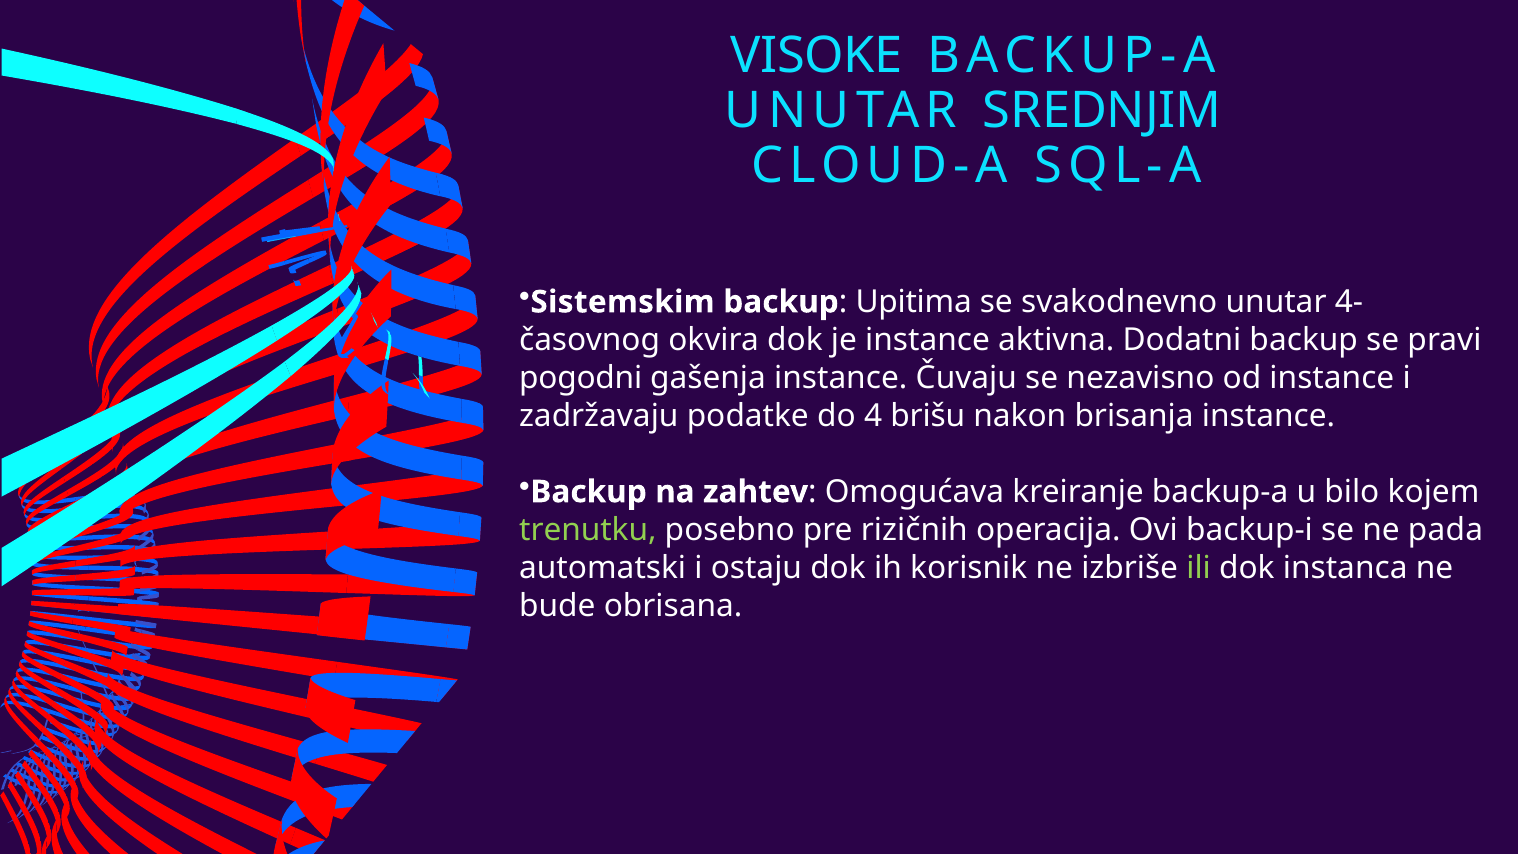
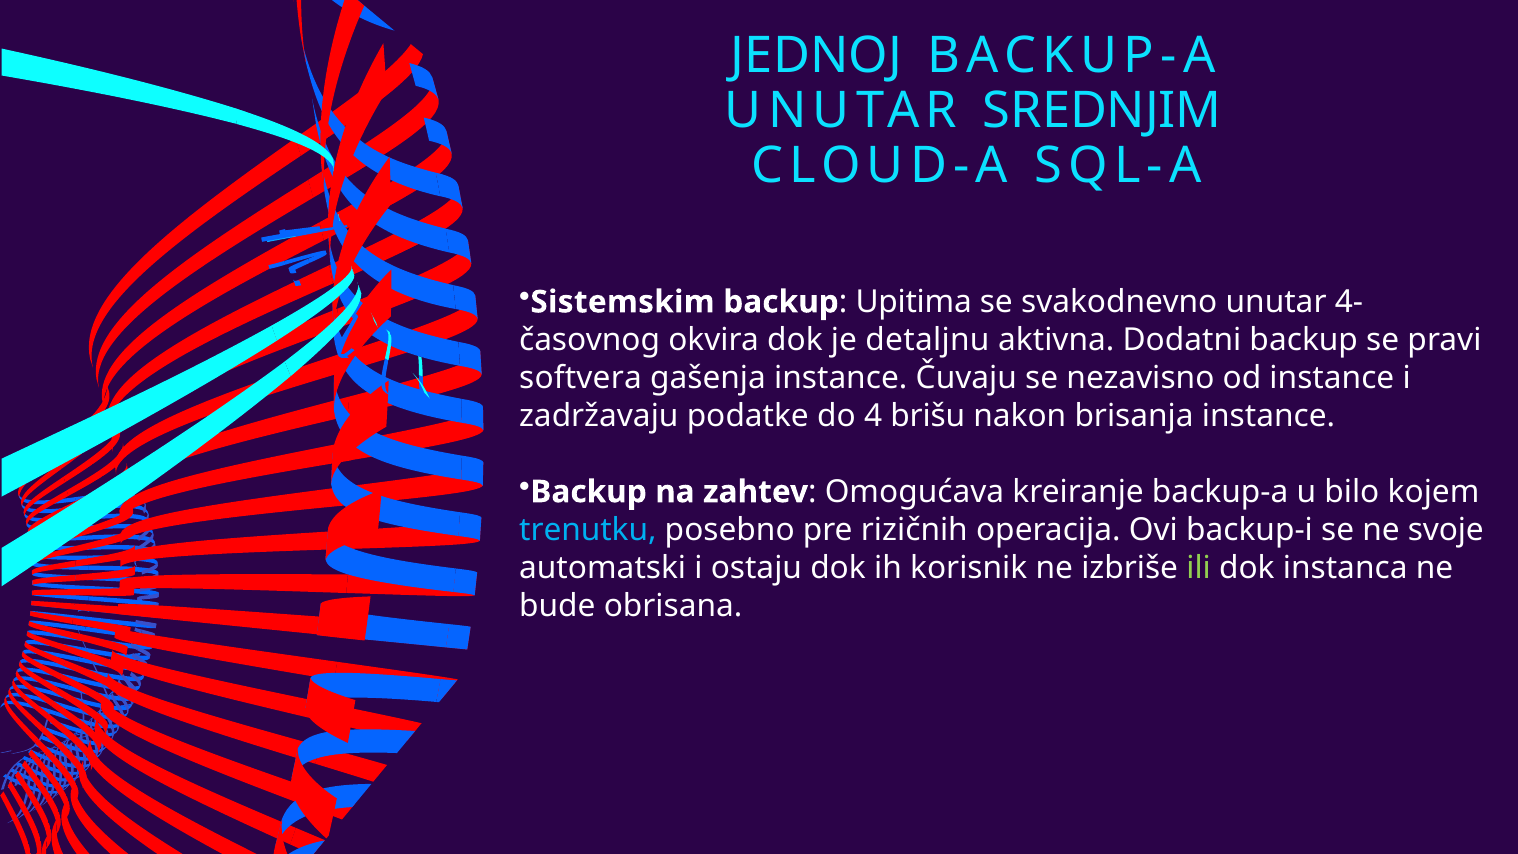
VISOKE: VISOKE -> JEDNOJ (816, 56)
je instance: instance -> detaljnu (927, 340)
pogodni: pogodni -> softvera (580, 378)
trenutku colour: light green -> light blue (588, 530)
pada: pada -> svoje (1446, 530)
